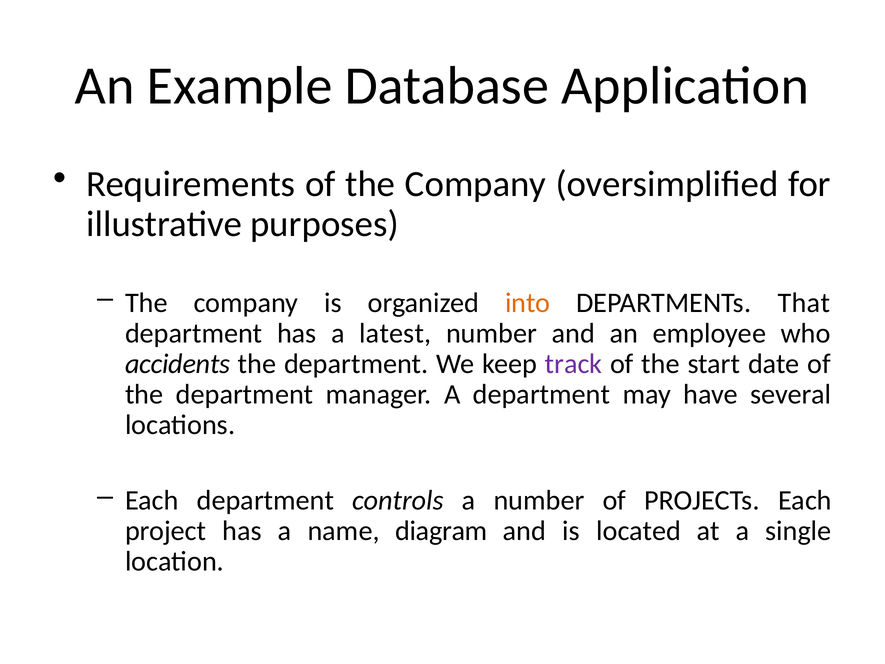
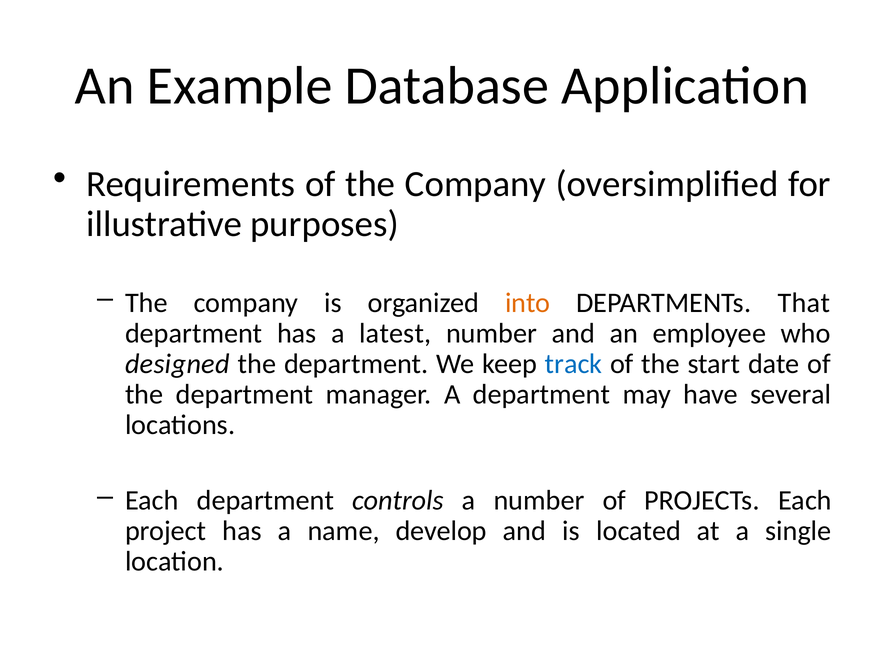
accidents: accidents -> designed (177, 364)
track colour: purple -> blue (574, 364)
diagram: diagram -> develop (441, 531)
